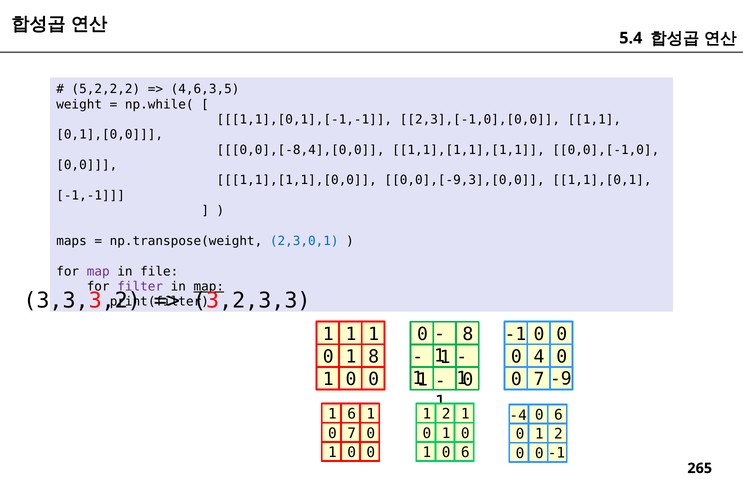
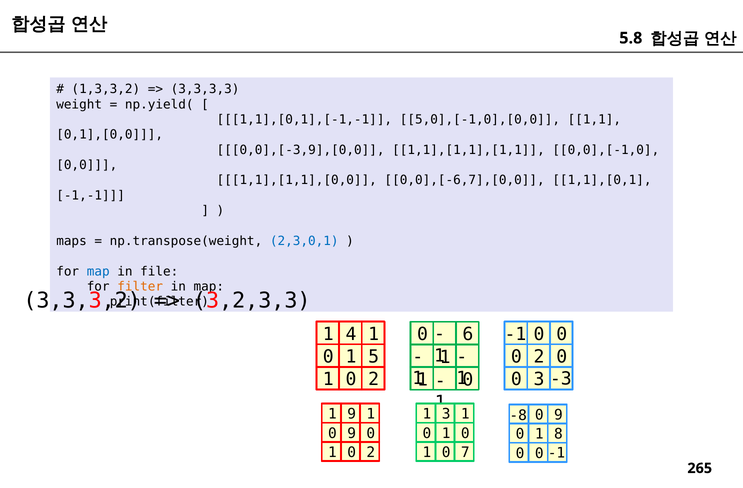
5.4: 5.4 -> 5.8 (631, 38)
5,2,2,2: 5,2,2,2 -> 1,3,3,2 (106, 89)
4,6,3,5: 4,6,3,5 -> 3,3,3,3 (205, 89)
np.while(: np.while( -> np.yield( (159, 104)
2,3],[-1,0],[0,0: 2,3],[-1,0],[0,0 -> 5,0],[-1,0],[0,0 (480, 120)
0,0],[-8,4],[0,0: 0,0],[-8,4],[0,0 -> 0,0],[-3,9],[0,0 (301, 150)
0,0],[-9,3],[0,0: 0,0],[-9,3],[0,0 -> 0,0],[-6,7],[0,0 (465, 180)
map colour: purple -> blue (98, 271)
filter colour: purple -> orange (140, 287)
map underline: present -> none (209, 287)
1: 1 -> 4 (351, 334)
0 8: 8 -> 6 (468, 334)
1 8: 8 -> 5 (374, 357)
4: 4 -> 2 (539, 357)
-9: -9 -> -3 (561, 379)
0: 0 -> 2 (374, 380)
7: 7 -> 3 (539, 380)
1 6: 6 -> 9 (352, 414)
2: 2 -> 3 (446, 414)
6: 6 -> 9 (558, 415)
-4: -4 -> -8 (518, 415)
7: 7 -> 9 (352, 433)
2: 2 -> 8 (558, 434)
0: 0 -> 2 (371, 453)
1 0 6: 6 -> 7 (465, 453)
